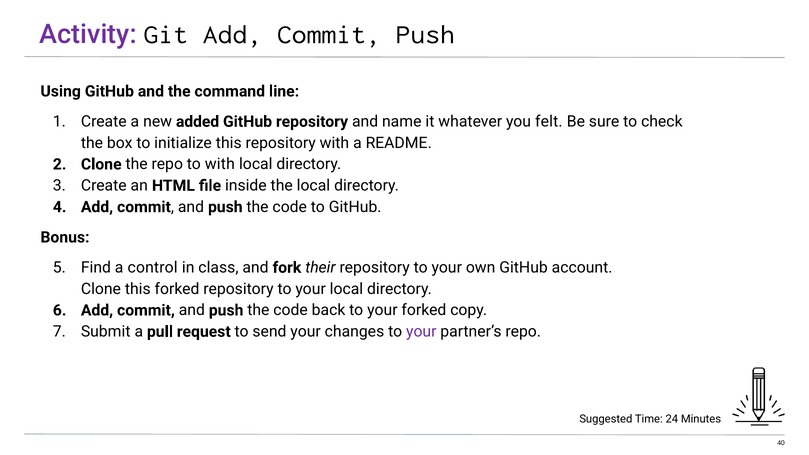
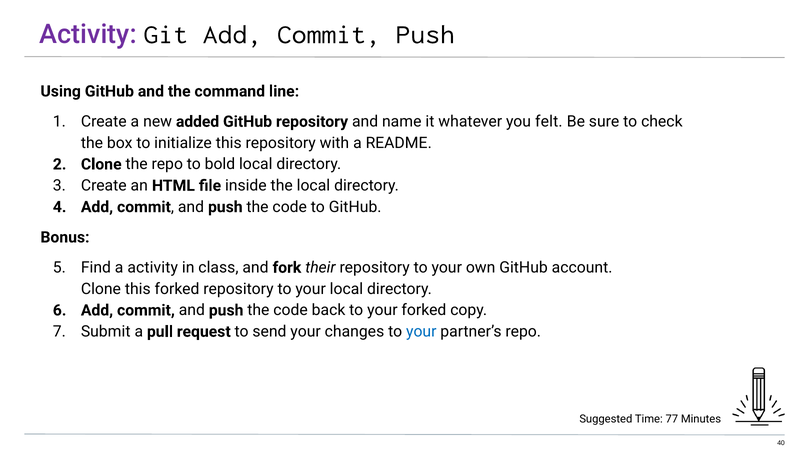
to with: with -> bold (220, 164)
a control: control -> activity (153, 268)
your colour: purple -> blue (421, 332)
24: 24 -> 77 (672, 419)
